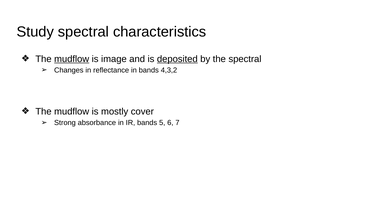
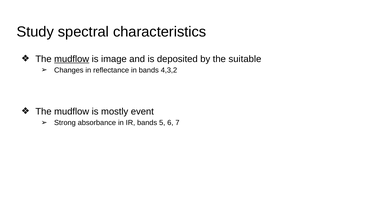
deposited underline: present -> none (177, 59)
the spectral: spectral -> suitable (245, 59)
cover: cover -> event (142, 112)
